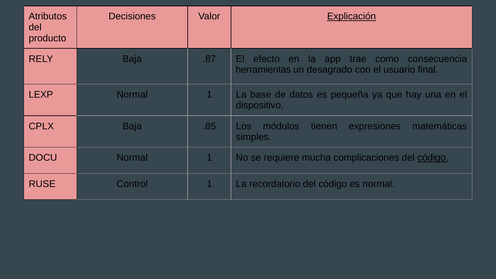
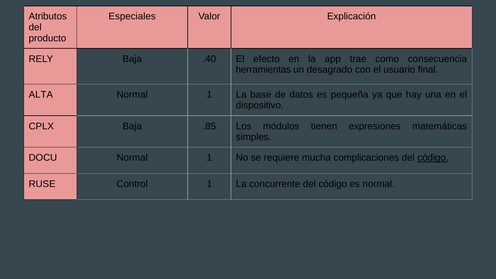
Decisiones: Decisiones -> Especiales (132, 16)
Explicación underline: present -> none (352, 16)
.87: .87 -> .40 (209, 59)
LEXP: LEXP -> ALTA (41, 95)
recordatorio: recordatorio -> concurrente (275, 184)
